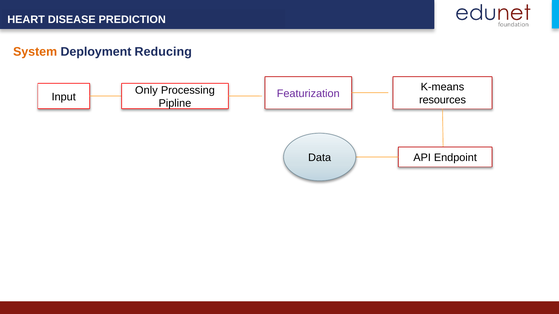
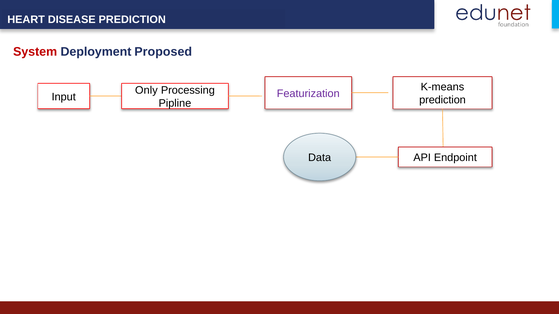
System colour: orange -> red (35, 52)
Reducing: Reducing -> Proposed (163, 52)
resources: resources -> prediction (442, 100)
